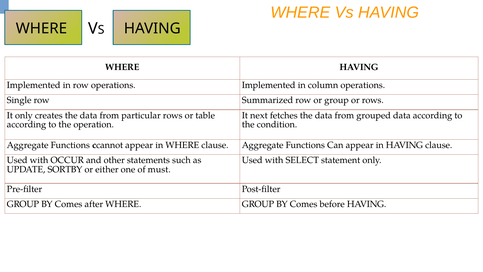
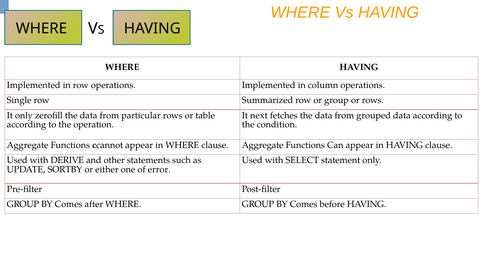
creates: creates -> zerofill (49, 115)
OCCUR: OCCUR -> DERIVE (67, 160)
must: must -> error (159, 169)
